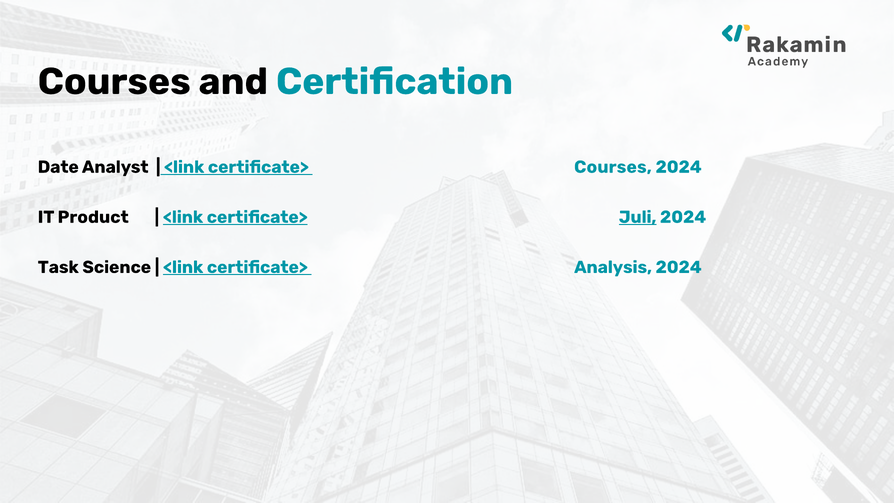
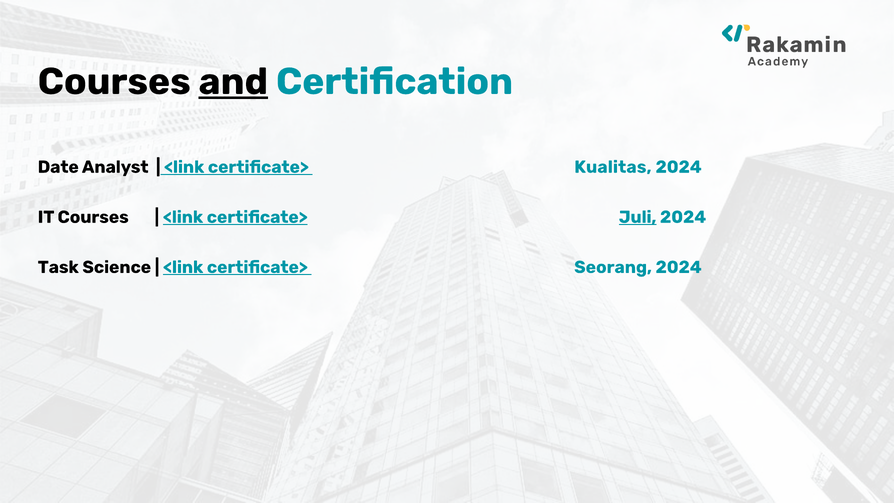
and underline: none -> present (233, 82)
certificate> Courses: Courses -> Kualitas (613, 167)
IT Product: Product -> Courses (93, 217)
Analysis: Analysis -> Seorang (613, 267)
